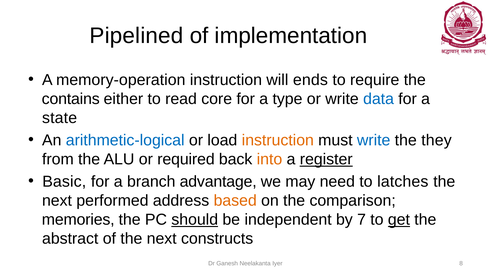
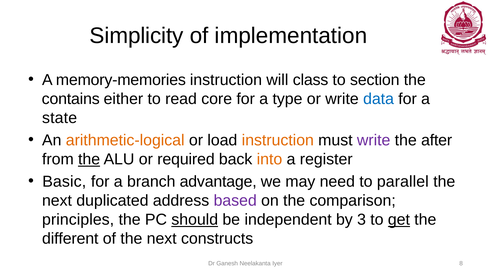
Pipelined: Pipelined -> Simplicity (137, 36)
memory-operation: memory-operation -> memory-memories (121, 80)
ends: ends -> class (311, 80)
require: require -> section (375, 80)
arithmetic-logical colour: blue -> orange (125, 140)
write colour: blue -> purple (374, 140)
they: they -> after (437, 140)
the underline: none -> present (89, 159)
register underline: present -> none (326, 159)
latches: latches -> parallel (403, 182)
performed: performed -> duplicated (112, 201)
based colour: orange -> purple (235, 201)
memories: memories -> principles (78, 220)
7: 7 -> 3 (362, 220)
abstract: abstract -> different (70, 239)
